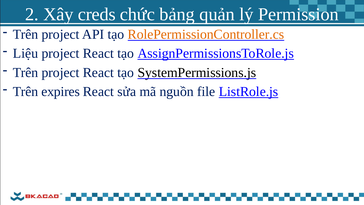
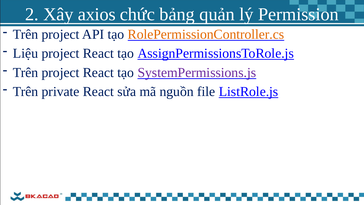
creds: creds -> axios (97, 14)
SystemPermissions.js colour: black -> purple (197, 72)
expires: expires -> private (61, 92)
